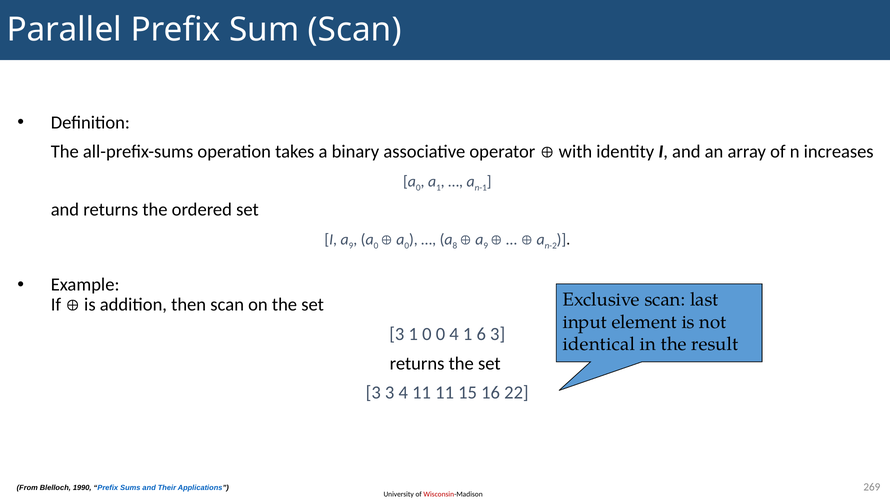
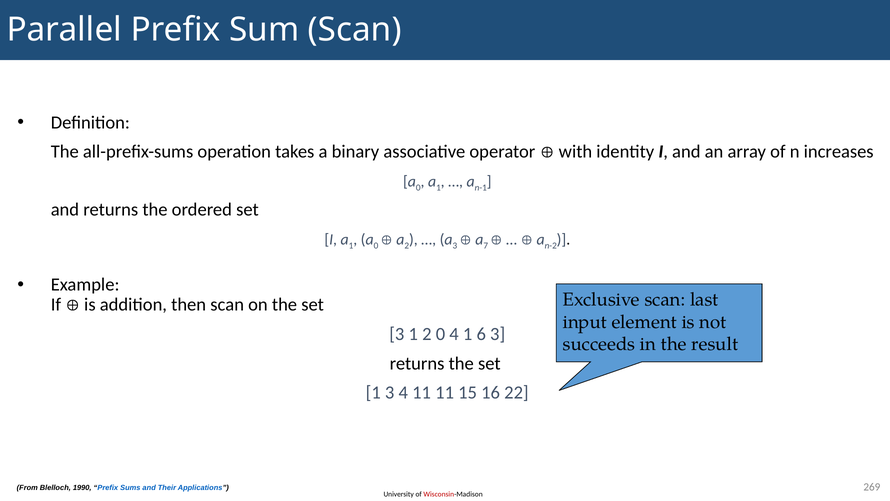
I a 9: 9 -> 1 (351, 245)
0: 0 -> 2 (407, 245)
a 8: 8 -> 3 (455, 245)
9: 9 -> 7 (486, 245)
1 0: 0 -> 2 (427, 334)
identical: identical -> succeeds (599, 344)
3: 3 -> 1 (373, 393)
